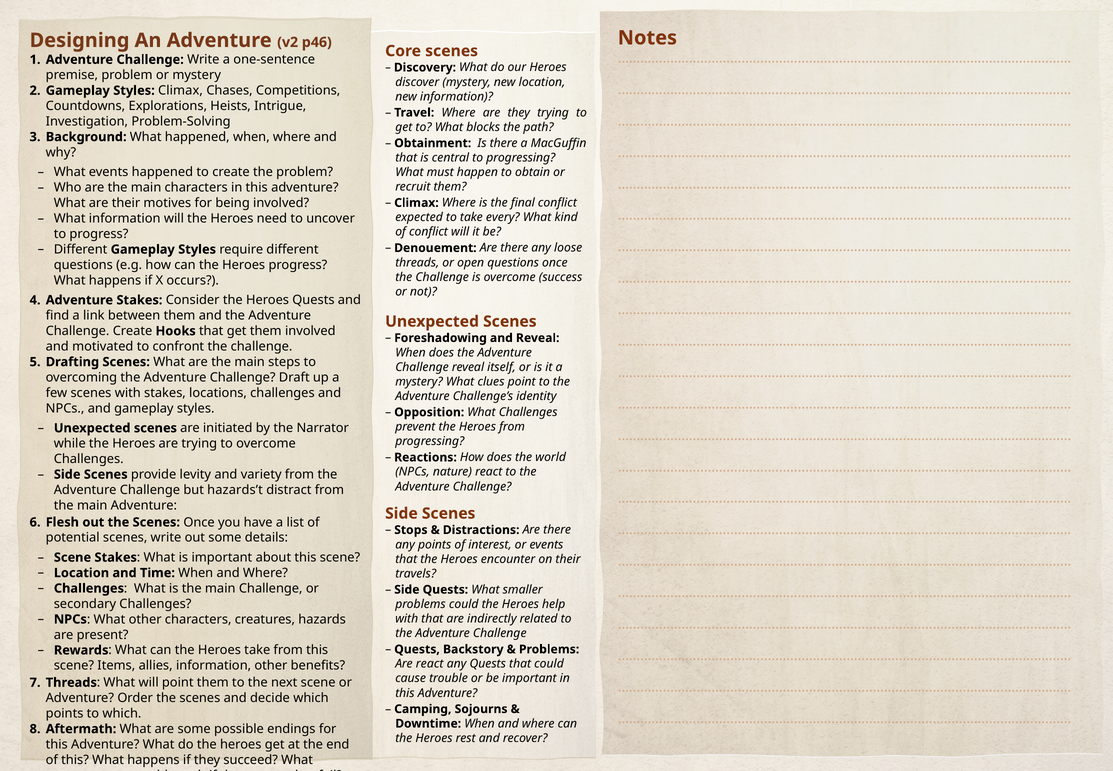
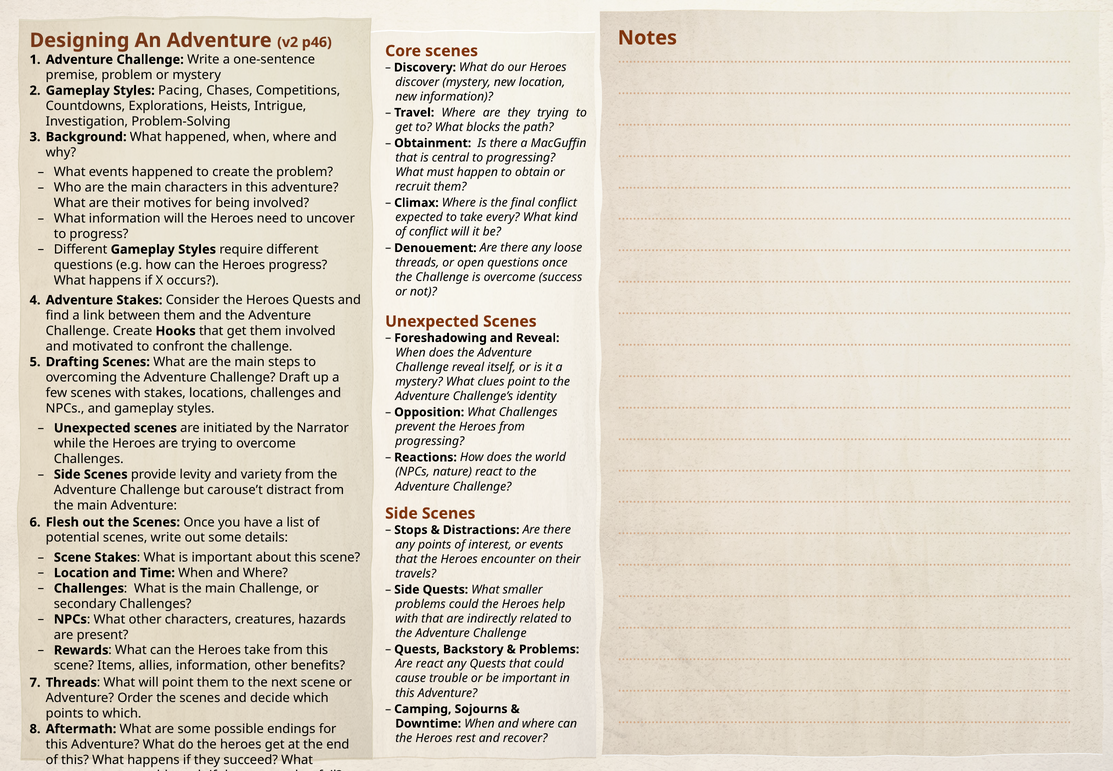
Styles Climax: Climax -> Pacing (180, 90)
hazards’t: hazards’t -> carouse’t (235, 490)
